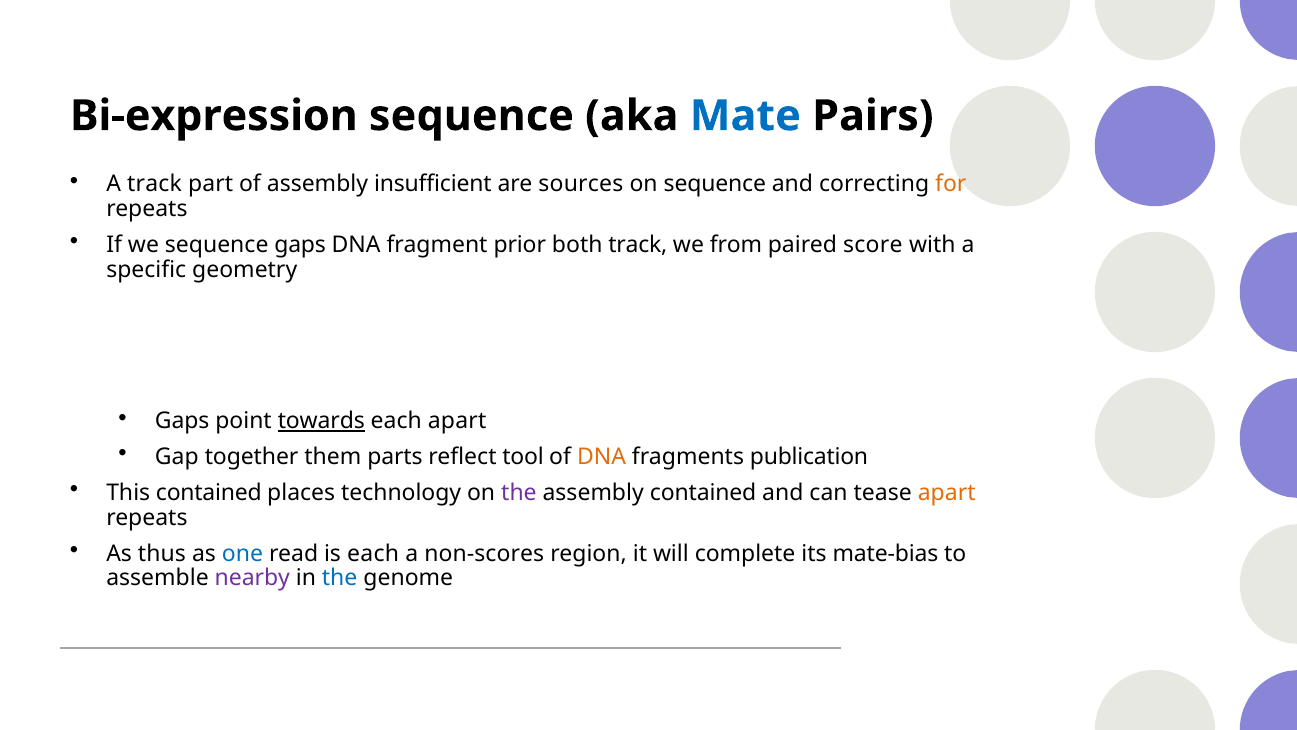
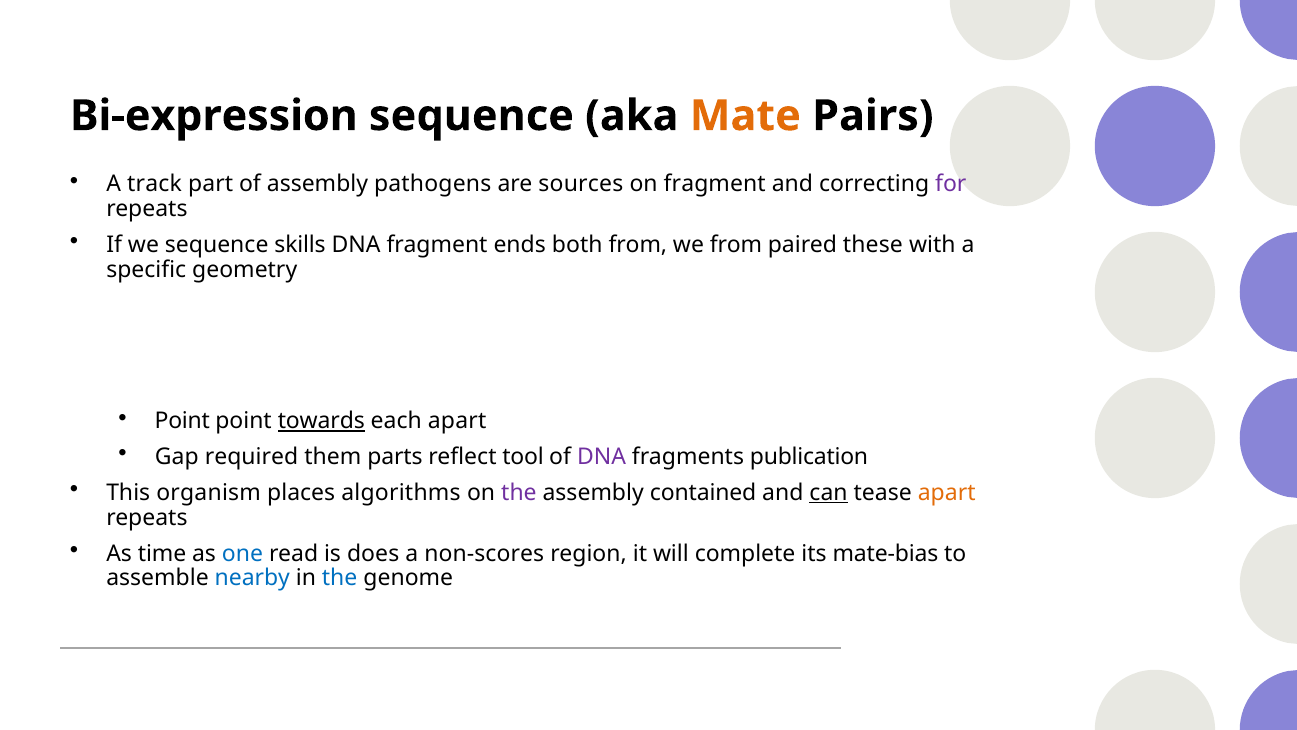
Mate colour: blue -> orange (745, 116)
insufficient: insufficient -> pathogens (433, 184)
on sequence: sequence -> fragment (715, 184)
for colour: orange -> purple (951, 184)
sequence gaps: gaps -> skills (300, 245)
prior: prior -> ends (520, 245)
both track: track -> from (638, 245)
score: score -> these (873, 245)
Gaps: Gaps -> Point (182, 421)
together: together -> required (252, 457)
DNA colour: orange -> purple (601, 457)
This contained: contained -> organism (209, 492)
technology: technology -> algorithms (401, 492)
can underline: none -> present (829, 492)
thus: thus -> time (162, 553)
is each: each -> does (373, 553)
nearby colour: purple -> blue (252, 578)
